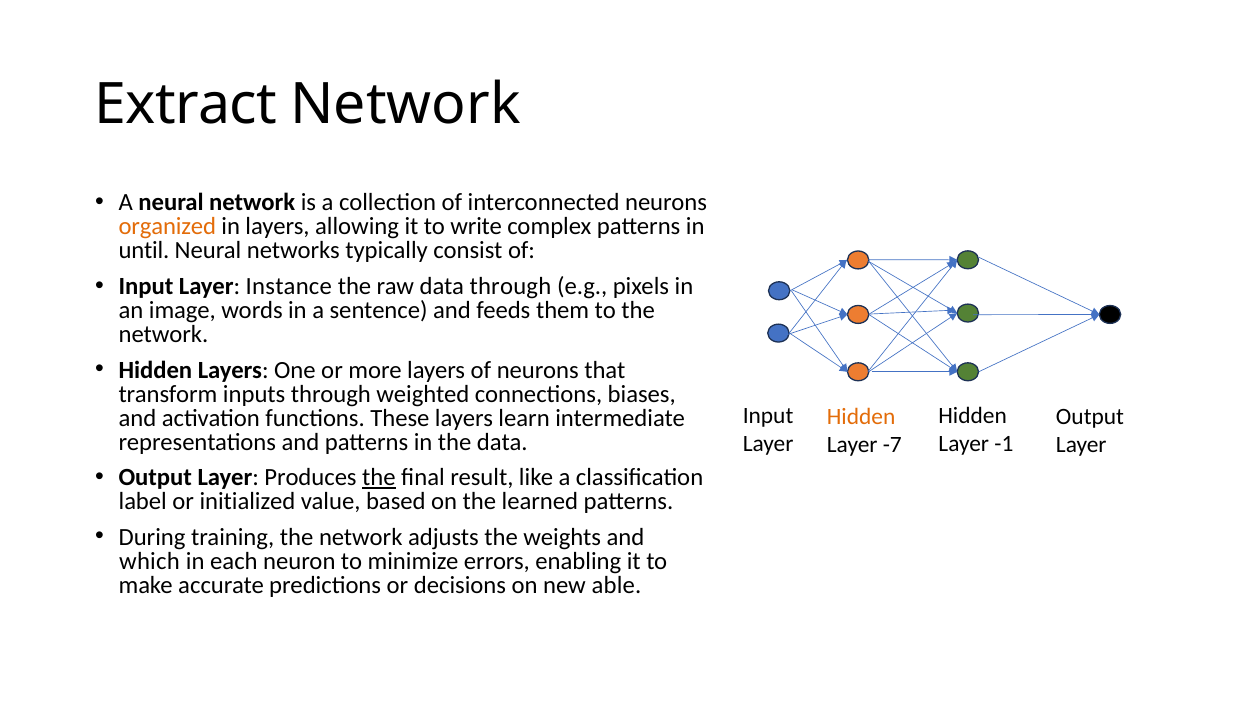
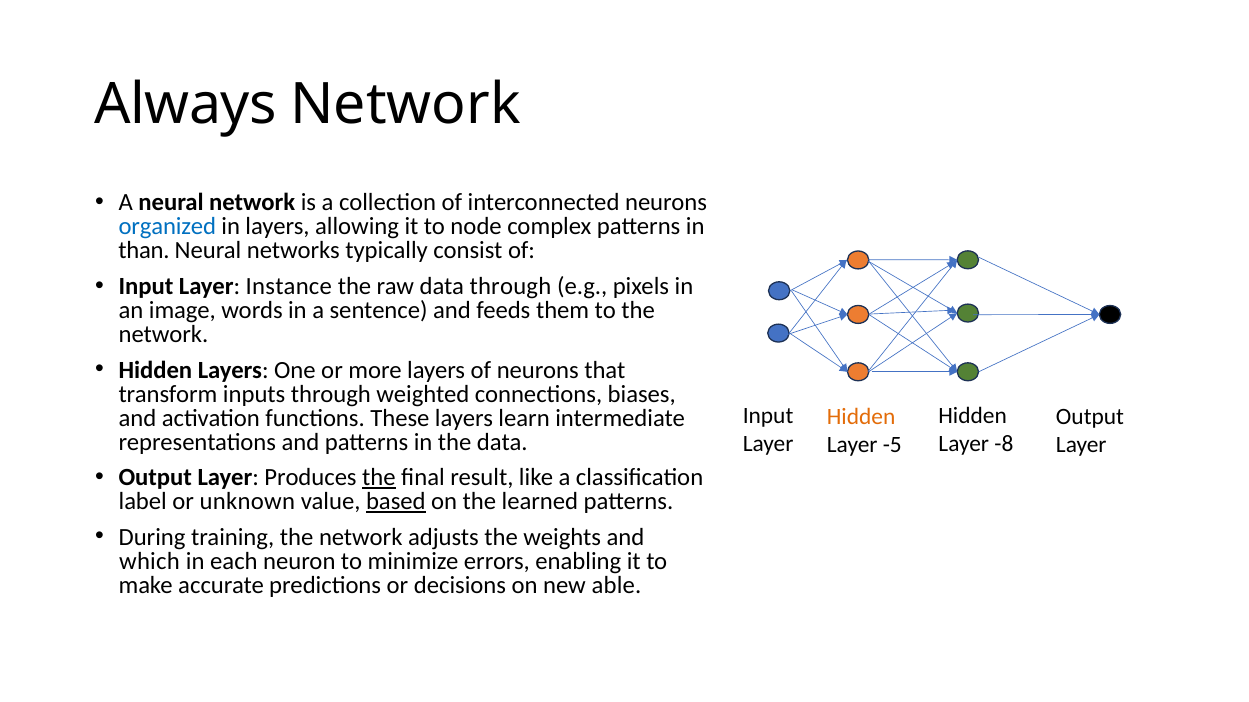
Extract: Extract -> Always (186, 105)
organized colour: orange -> blue (167, 227)
write: write -> node (476, 227)
until: until -> than (144, 251)
-1: -1 -> -8 (1004, 445)
-7: -7 -> -5 (892, 445)
initialized: initialized -> unknown (247, 502)
based underline: none -> present (396, 502)
